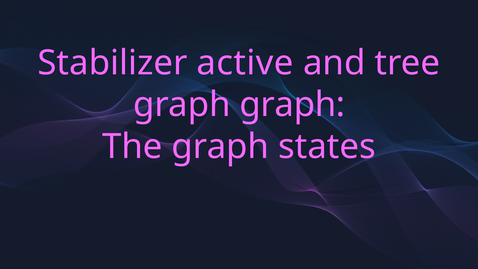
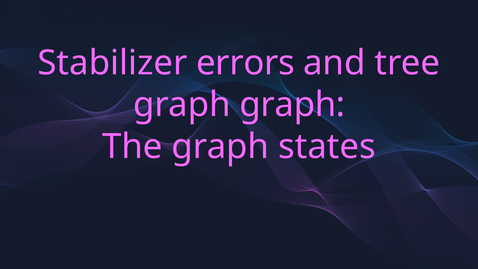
active: active -> errors (245, 63)
